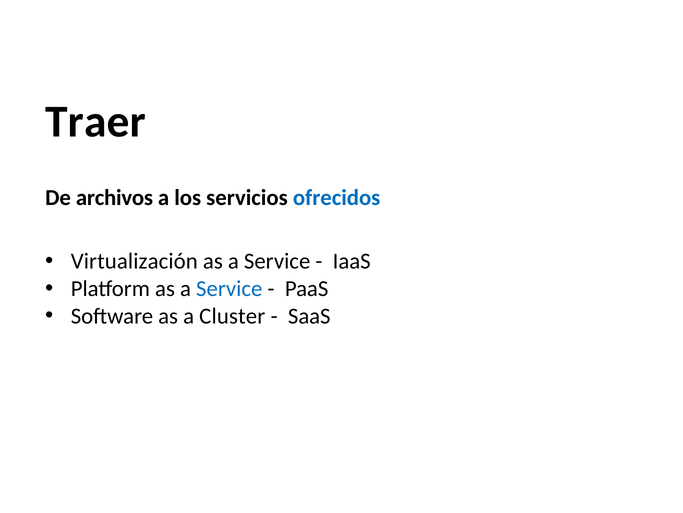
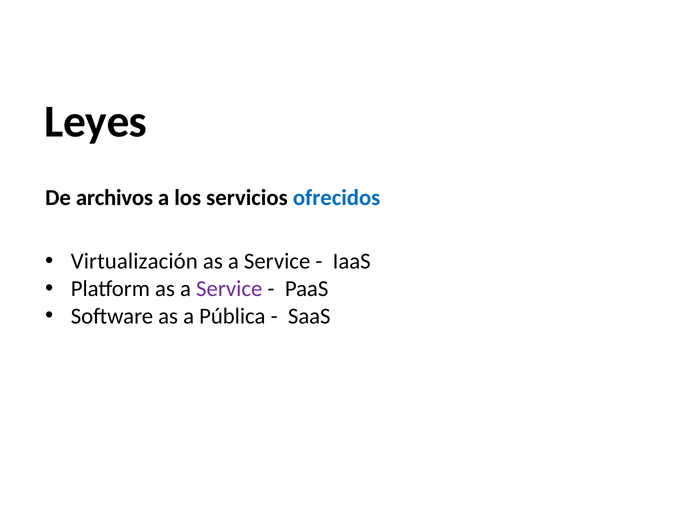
Traer: Traer -> Leyes (96, 121)
Service colour: blue -> purple (229, 288)
Cluster: Cluster -> Pública (232, 316)
